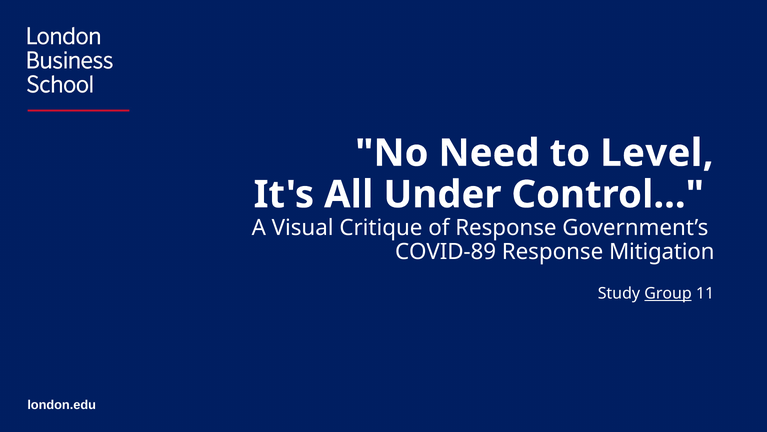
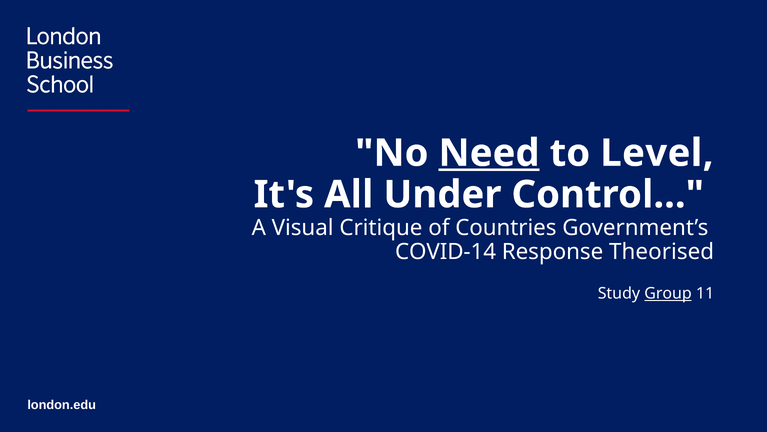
Need underline: none -> present (489, 153)
of Response: Response -> Countries (506, 227)
COVID-89: COVID-89 -> COVID-14 (446, 251)
Mitigation: Mitigation -> Theorised (662, 251)
